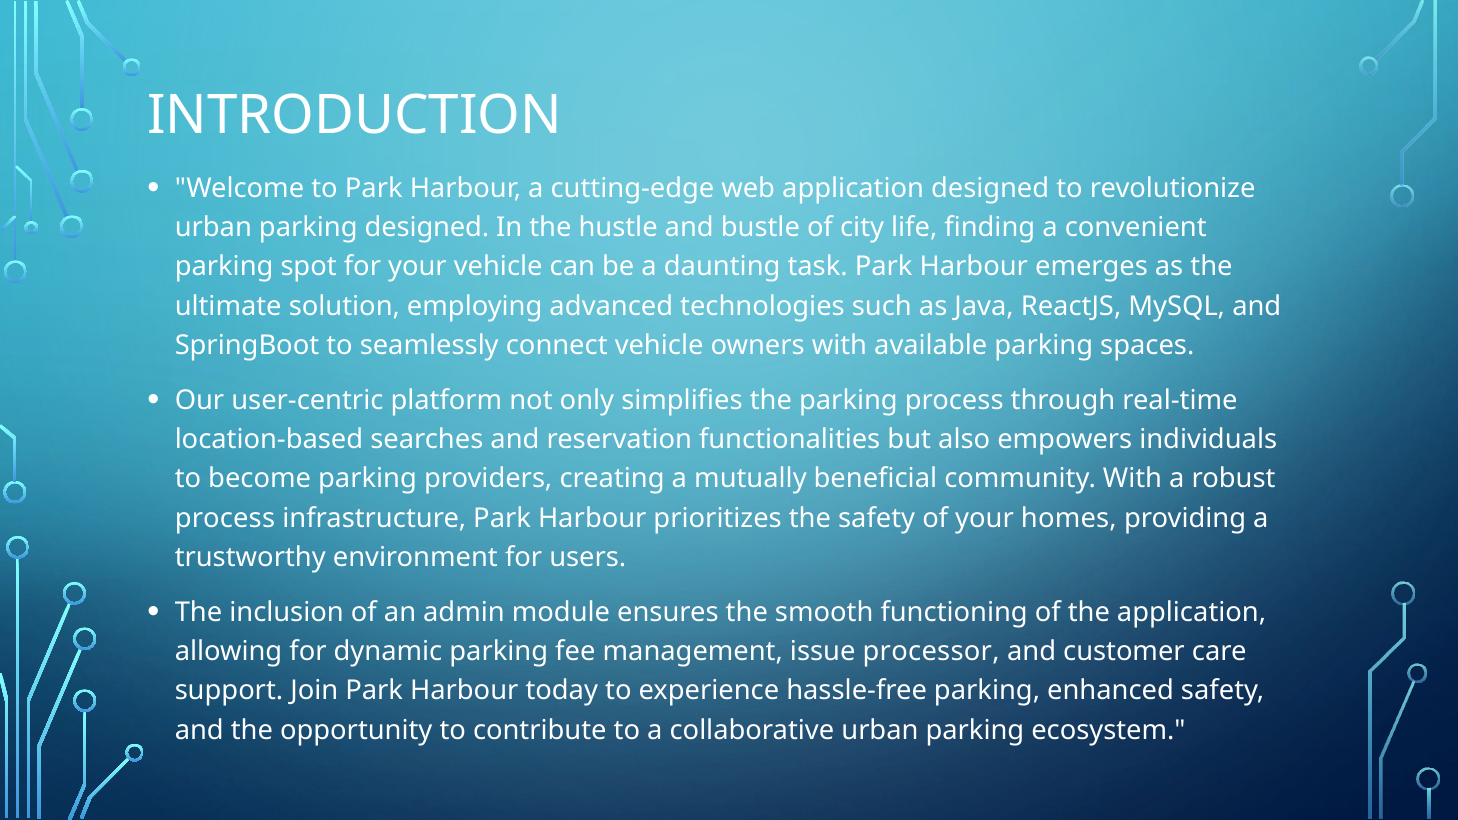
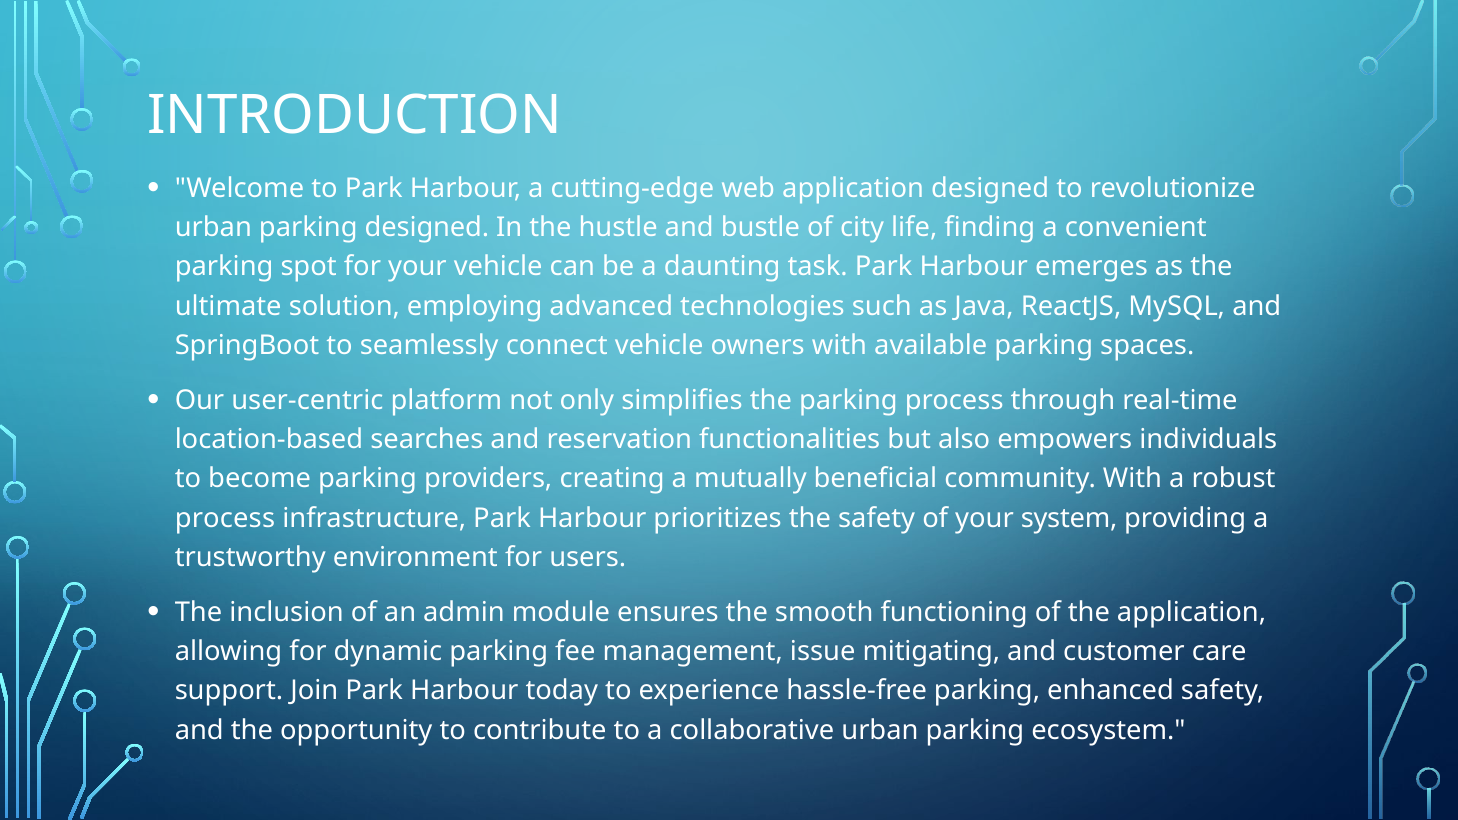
homes: homes -> system (1069, 518)
processor: processor -> mitigating (931, 652)
